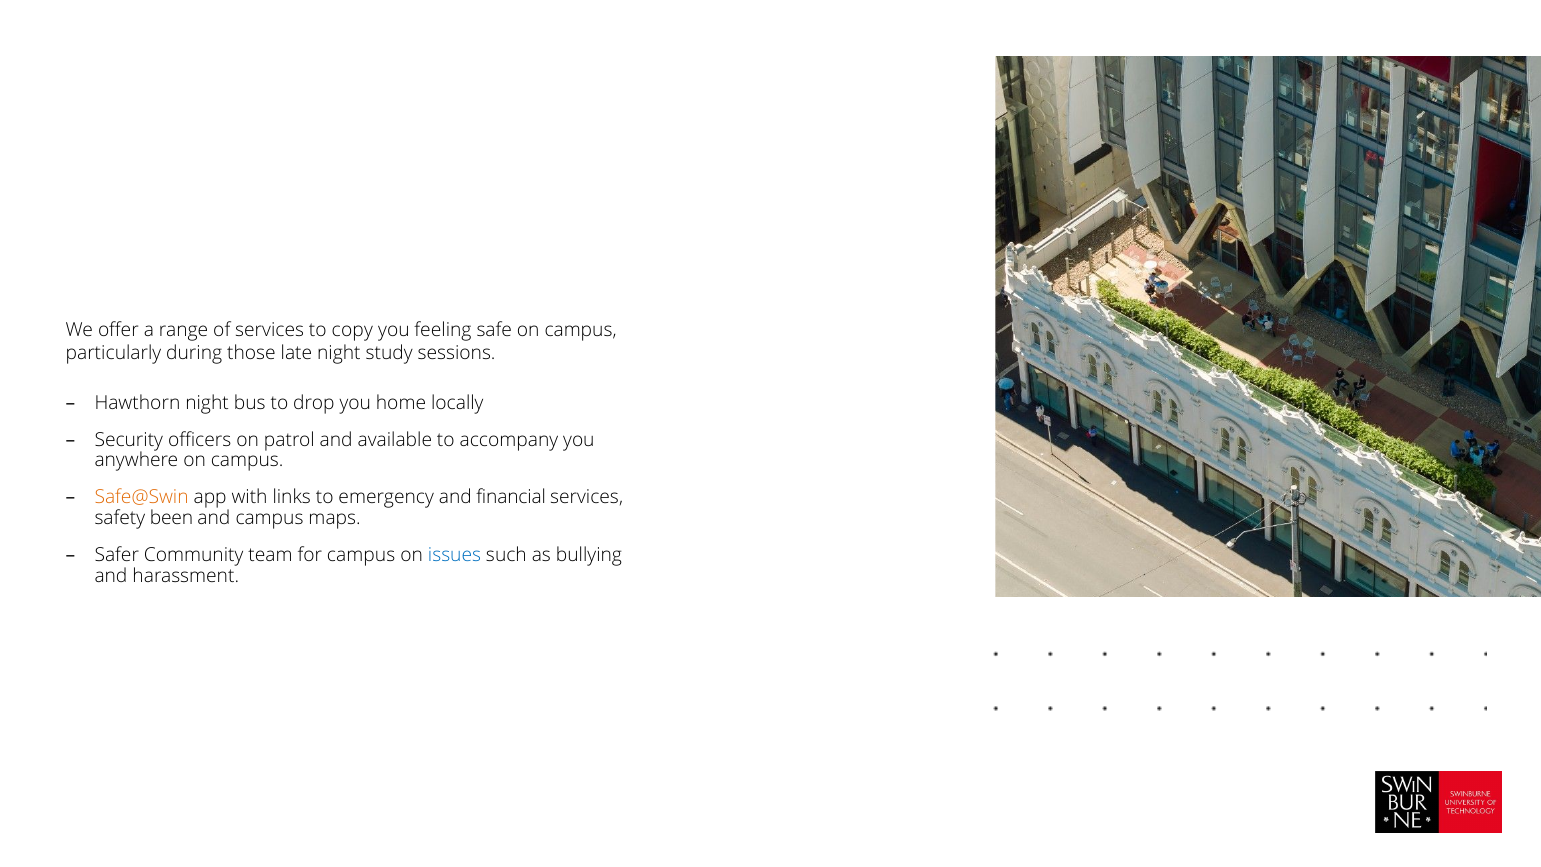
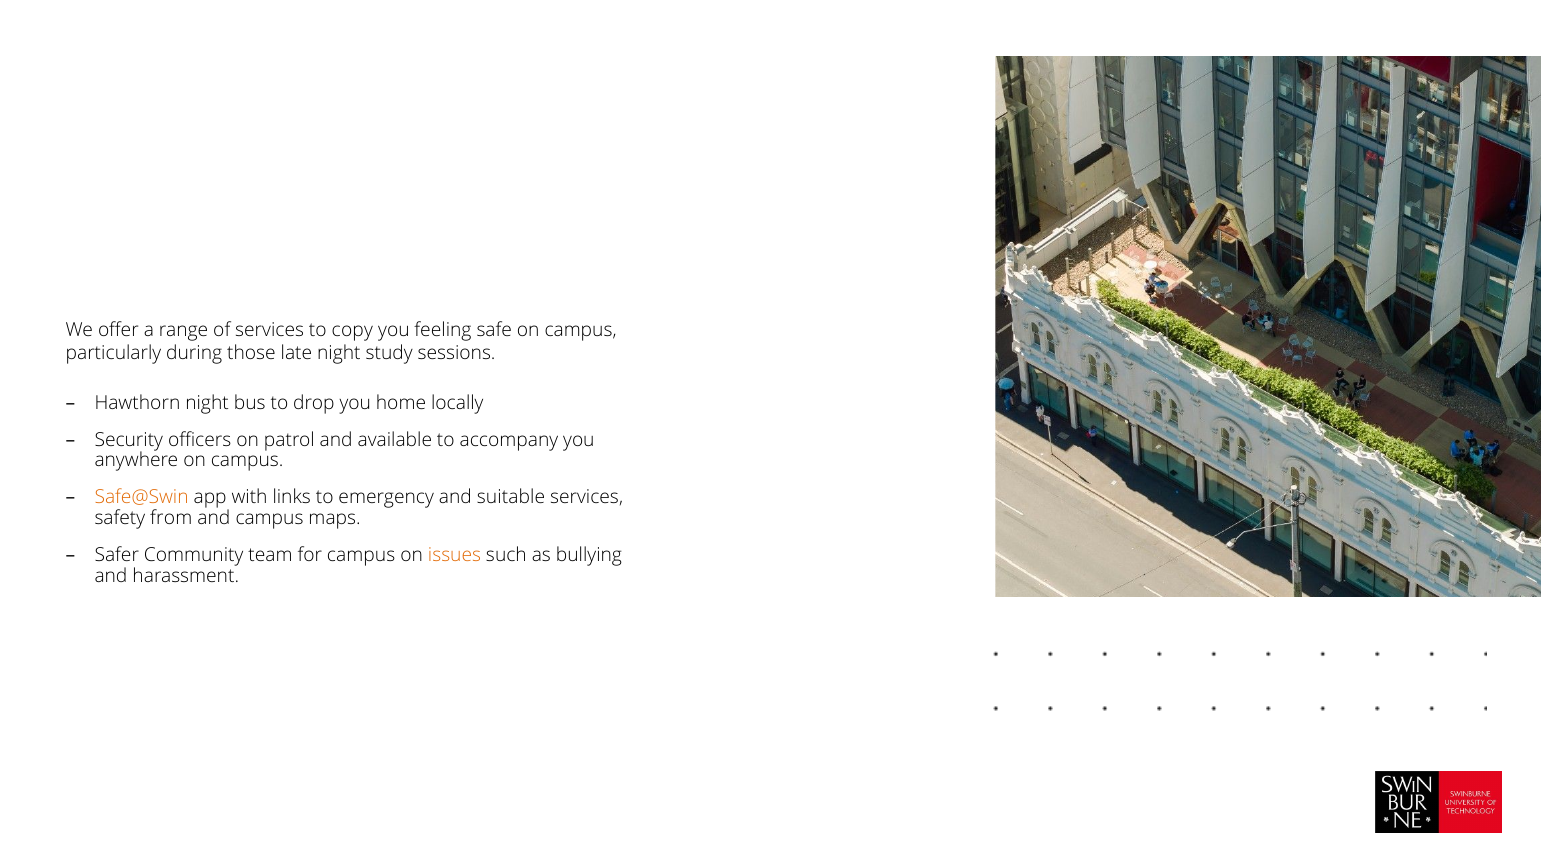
financial: financial -> suitable (511, 497)
been: been -> from (171, 518)
issues colour: blue -> orange (455, 555)
